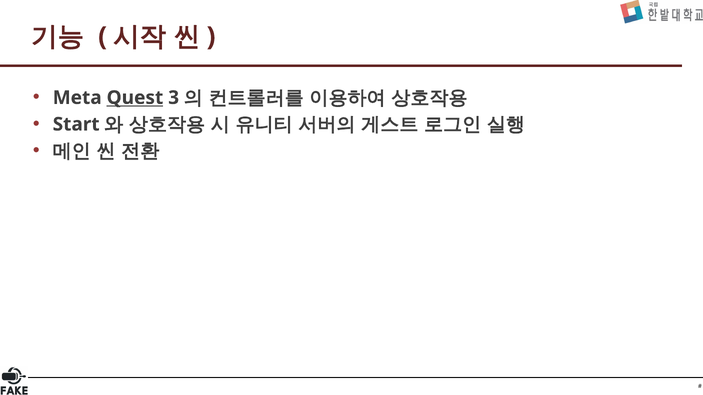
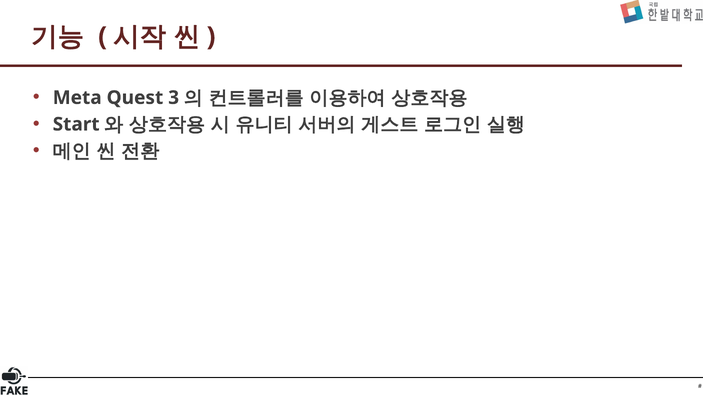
Quest underline: present -> none (135, 98)
